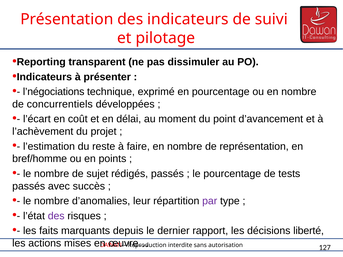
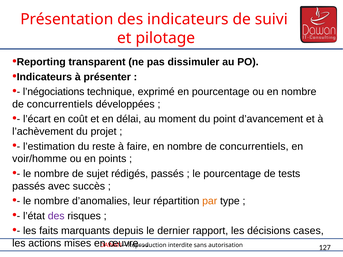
représentation: représentation -> concurrentiels (254, 146)
bref/homme: bref/homme -> voir/homme (40, 159)
par colour: purple -> orange (210, 201)
liberté: liberté -> cases (309, 231)
